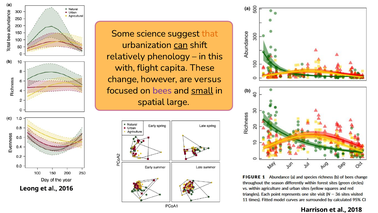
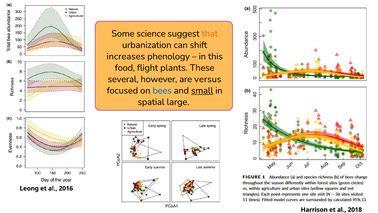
can underline: present -> none (181, 45)
relatively: relatively -> increases (126, 56)
with: with -> food (125, 68)
capita: capita -> plants (174, 68)
change: change -> several (123, 79)
bees colour: purple -> blue (162, 90)
